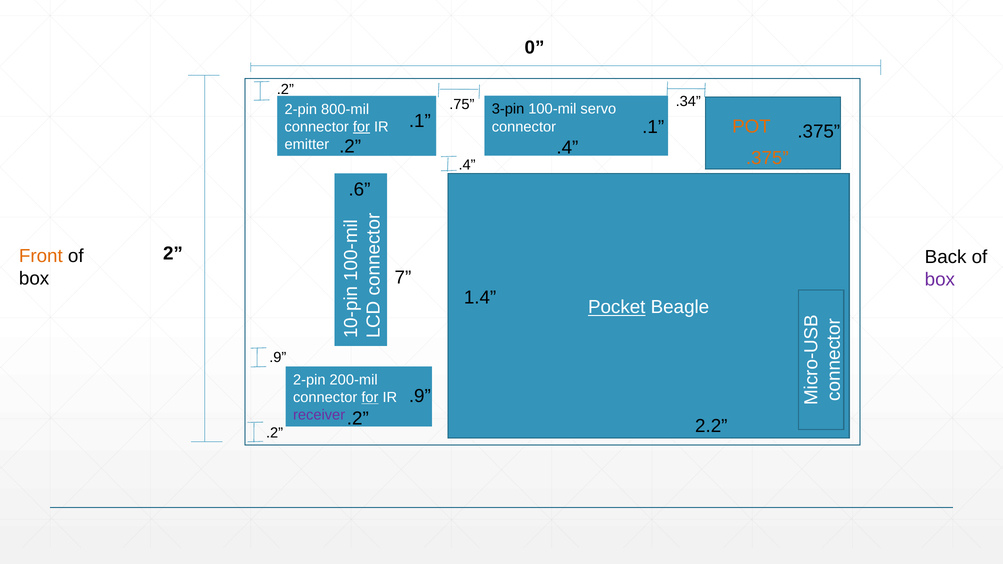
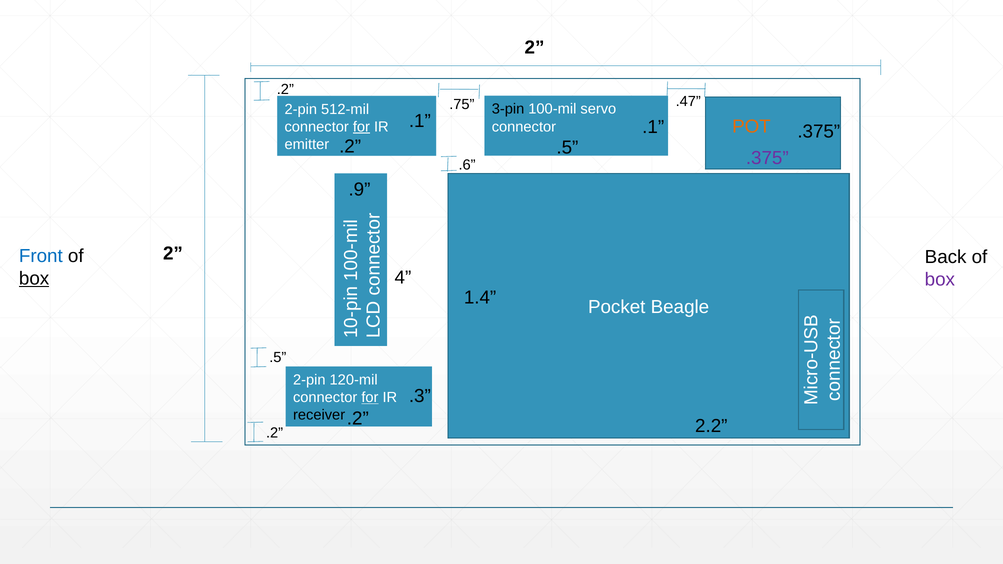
0: 0 -> 2 (535, 48)
.34: .34 -> .47 (688, 101)
800-mil: 800-mil -> 512-mil (345, 109)
.4: .4 -> .5 (567, 148)
.375 colour: orange -> purple (767, 158)
.4: .4 -> .6 (467, 165)
.6: .6 -> .9 (359, 189)
Front colour: orange -> blue (41, 256)
7: 7 -> 4 (403, 278)
box underline: none -> present (34, 279)
Pocket underline: present -> none (617, 307)
.9: .9 -> .5 (278, 358)
200-mil: 200-mil -> 120-mil (354, 380)
.9: .9 -> .3 (420, 396)
receiver colour: purple -> black (319, 415)
